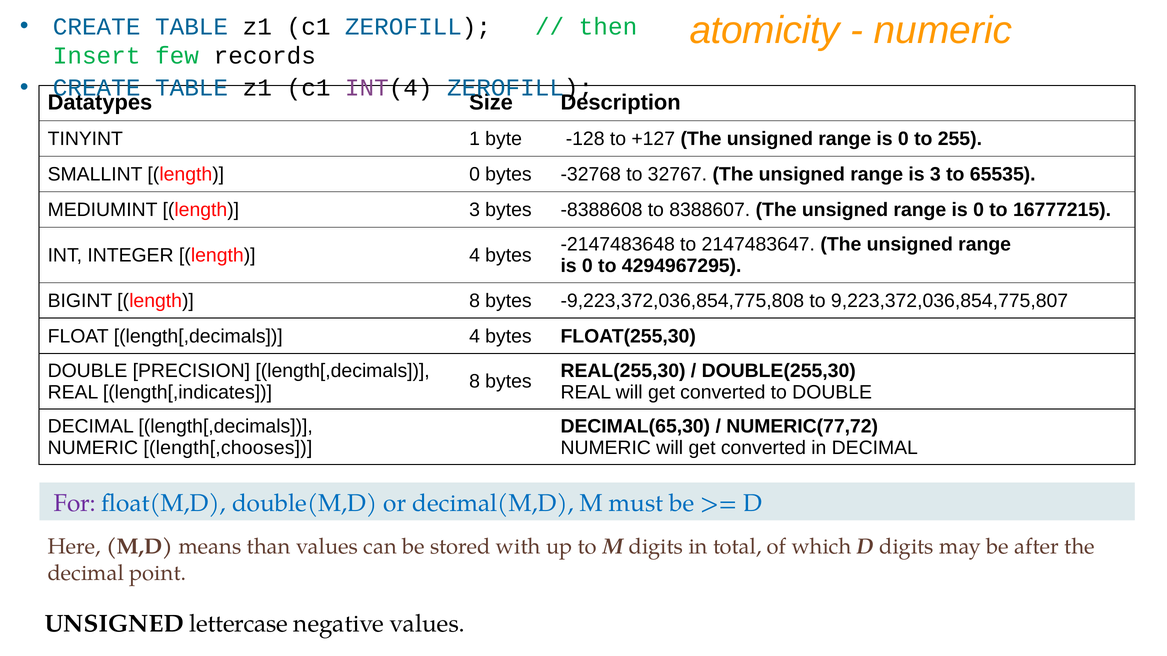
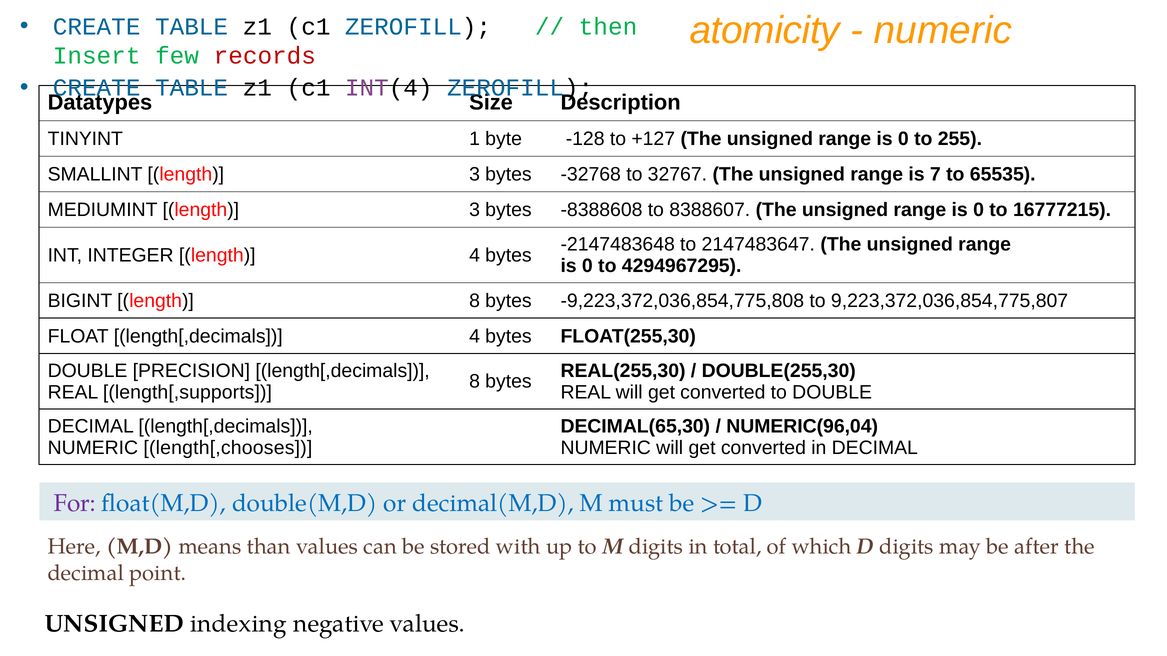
records colour: black -> red (265, 56)
SMALLINT length 0: 0 -> 3 (475, 174)
is 3: 3 -> 7 (935, 174)
length[,indicates: length[,indicates -> length[,supports (187, 393)
NUMERIC(77,72: NUMERIC(77,72 -> NUMERIC(96,04 (802, 426)
lettercase: lettercase -> indexing (238, 624)
